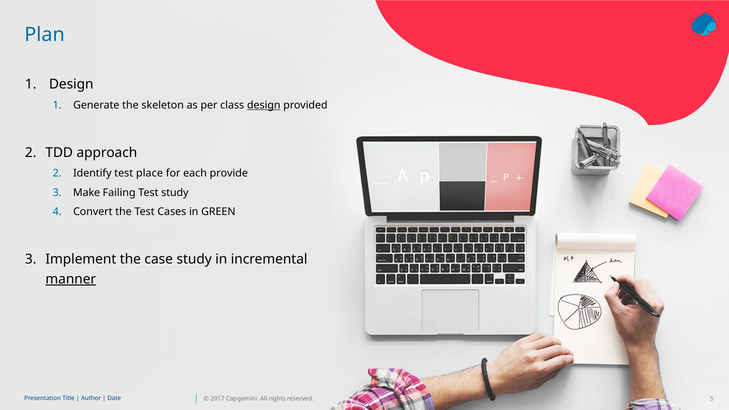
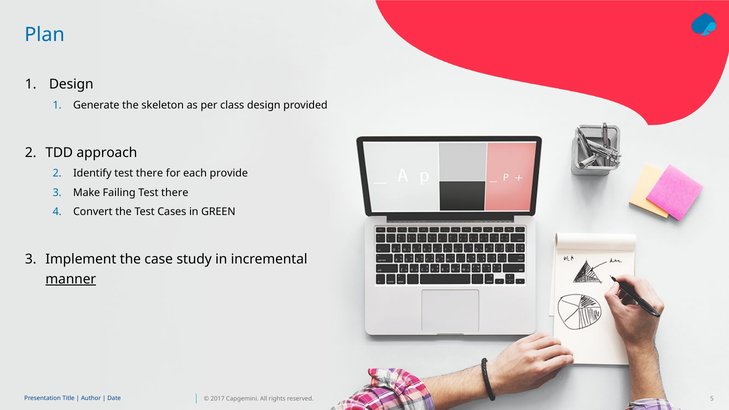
design underline: present -> none (264, 105)
Identify test place: place -> there (150, 173)
Failing Test study: study -> there (175, 193)
